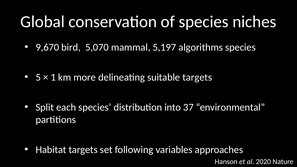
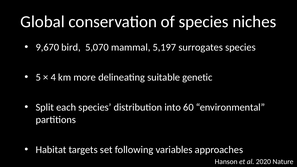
algorithms: algorithms -> surrogates (201, 47)
1: 1 -> 4 (53, 77)
suitable targets: targets -> genetic (197, 77)
37: 37 -> 60 (188, 107)
